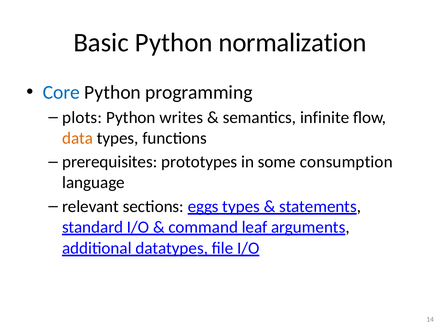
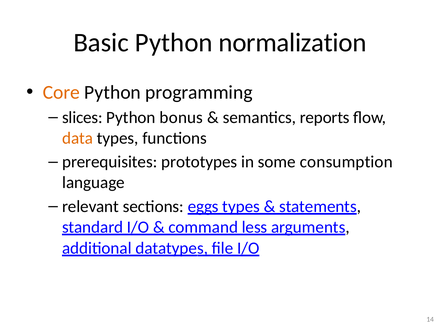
Core colour: blue -> orange (61, 92)
plots: plots -> slices (82, 118)
writes: writes -> bonus (181, 118)
infinite: infinite -> reports (325, 118)
leaf: leaf -> less (255, 227)
